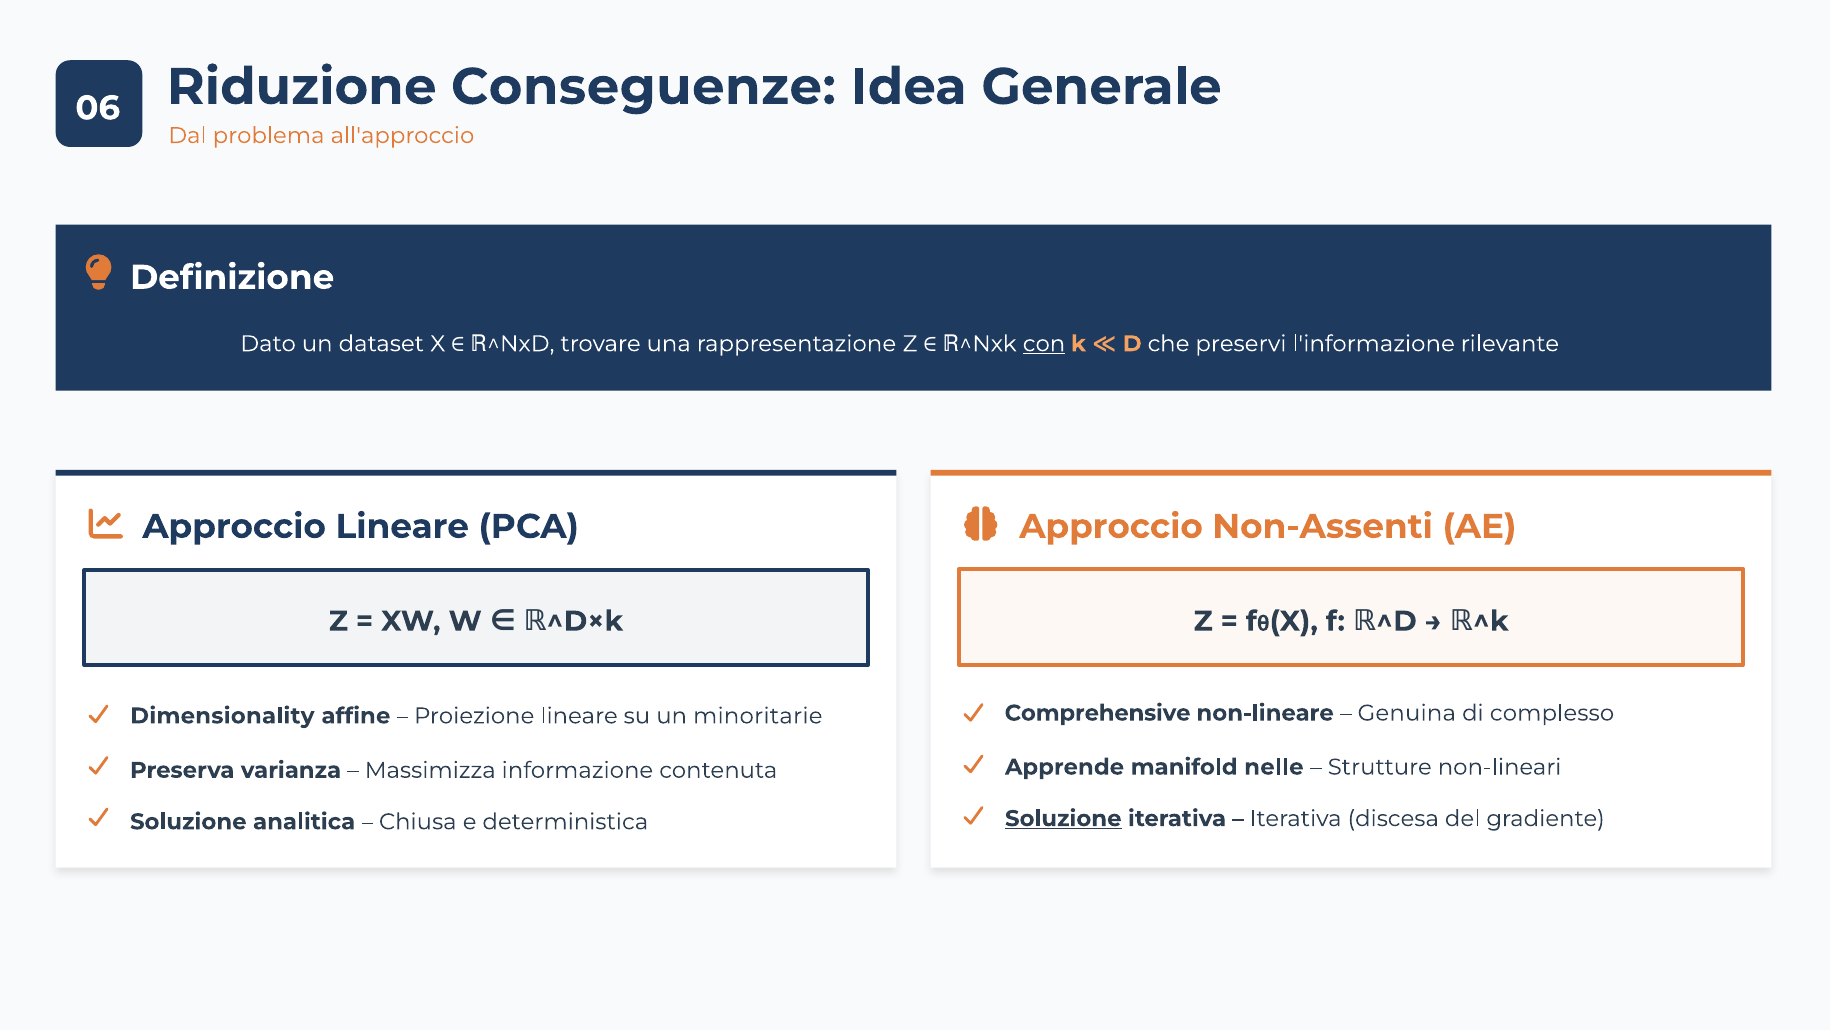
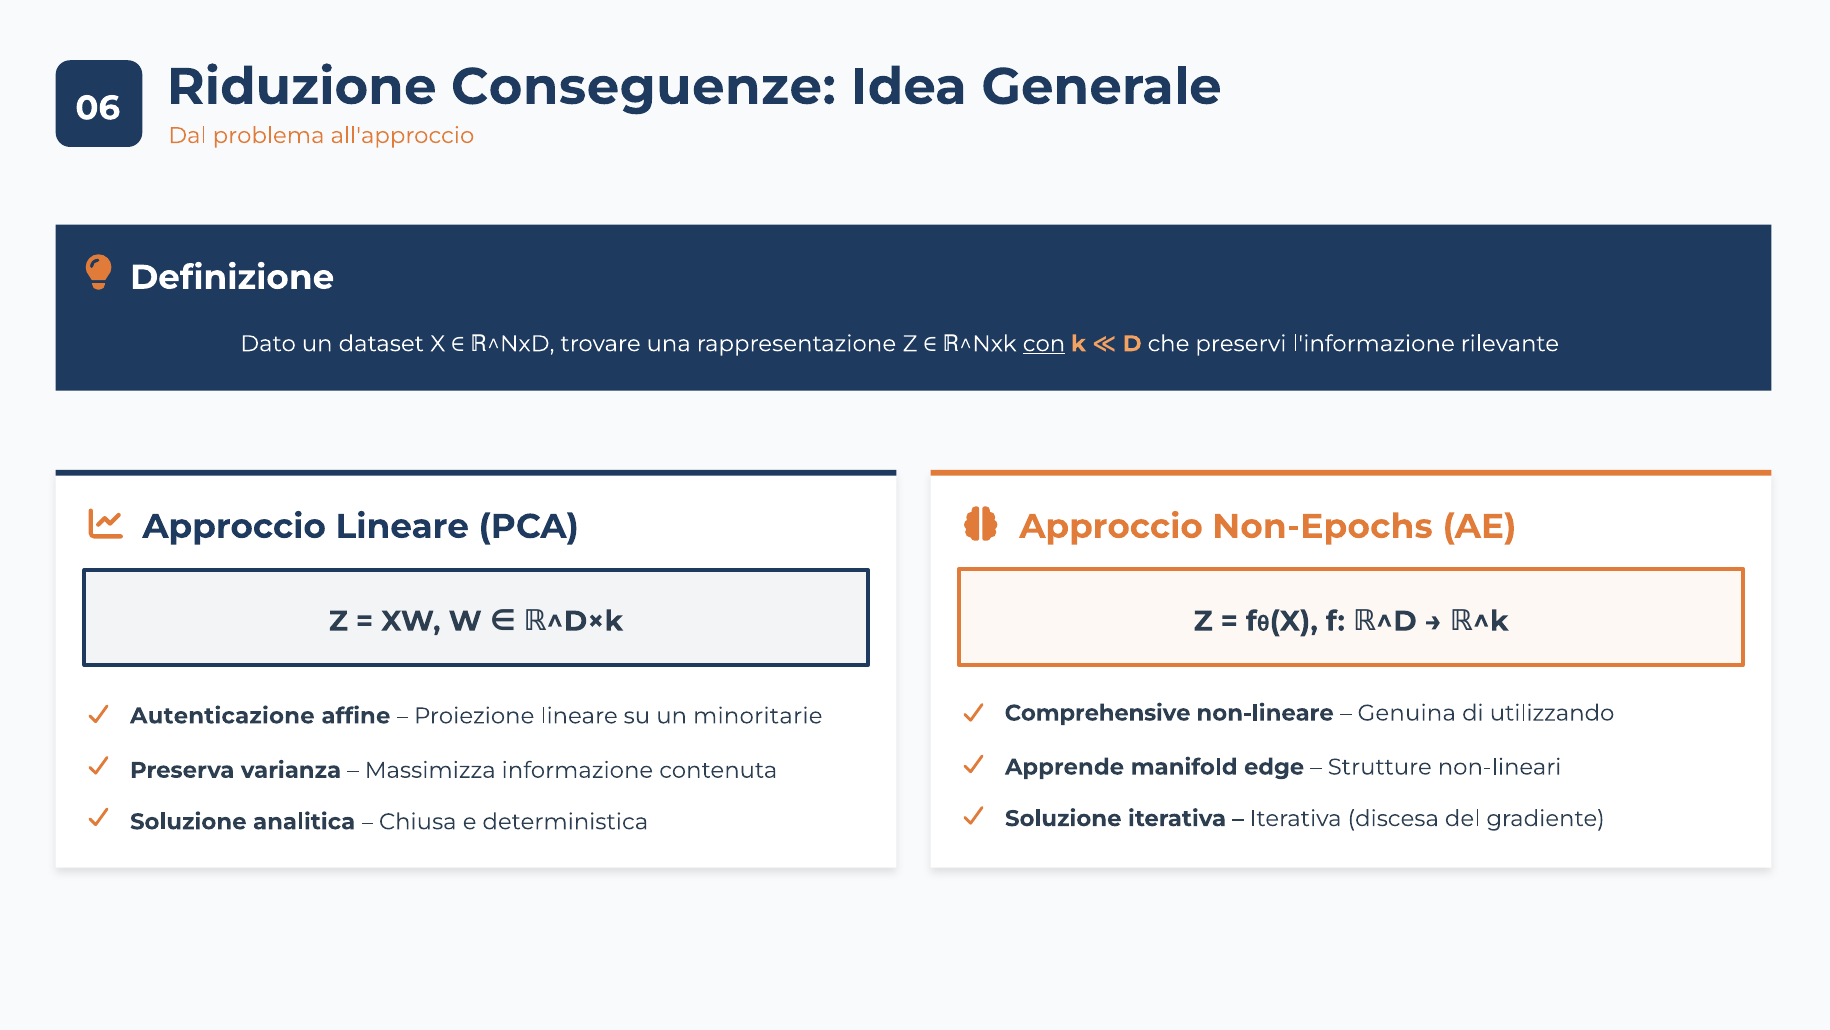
Non-Assenti: Non-Assenti -> Non-Epochs (1323, 526)
complesso: complesso -> utilizzando (1552, 713)
Dimensionality: Dimensionality -> Autenticazione (222, 715)
nelle: nelle -> edge (1274, 767)
Soluzione underline: present -> none (1063, 818)
